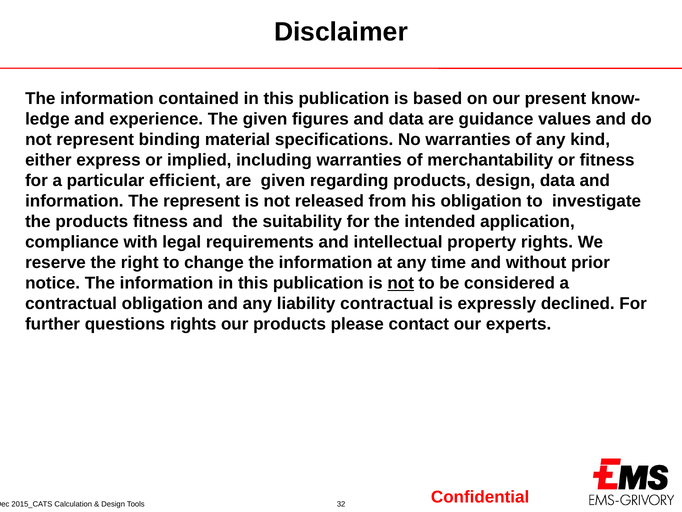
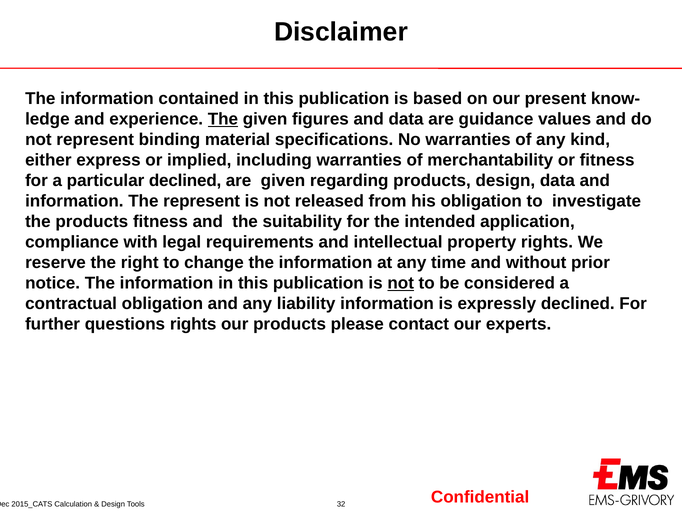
The underline: none -> present (223, 119)
particular efficient: efficient -> declined (185, 181)
liability contractual: contractual -> information (387, 303)
